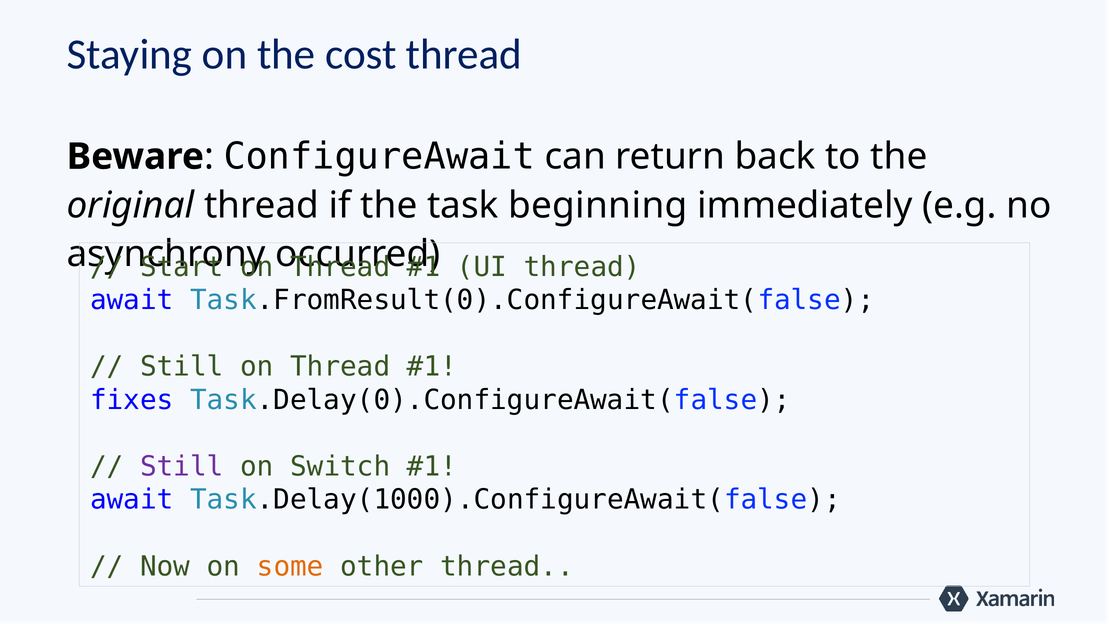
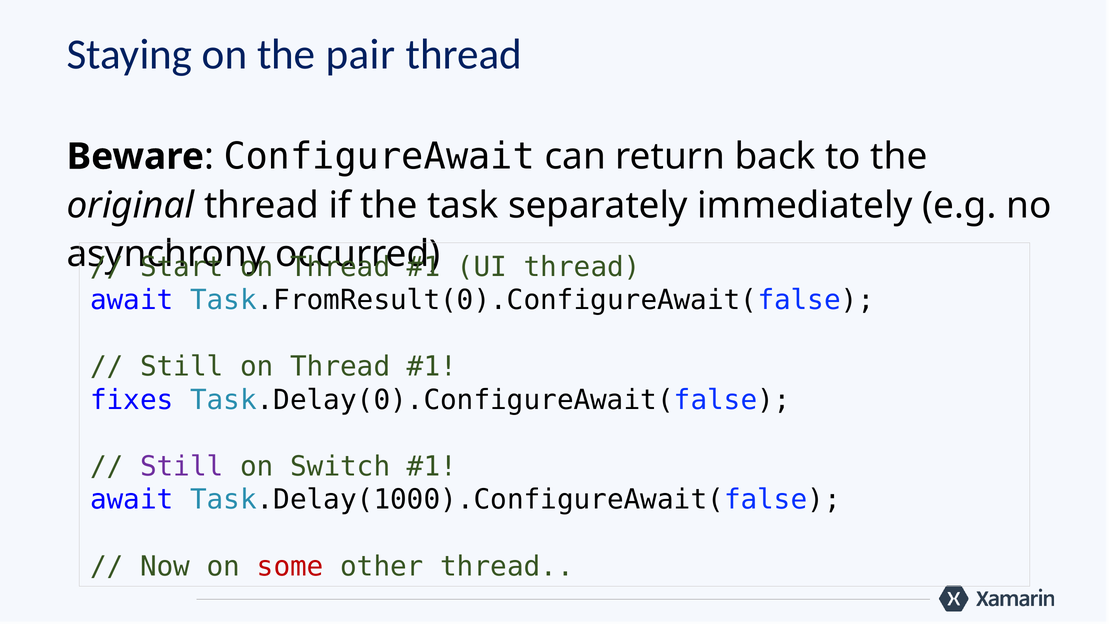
cost: cost -> pair (360, 54)
beginning: beginning -> separately (598, 205)
some colour: orange -> red (290, 566)
